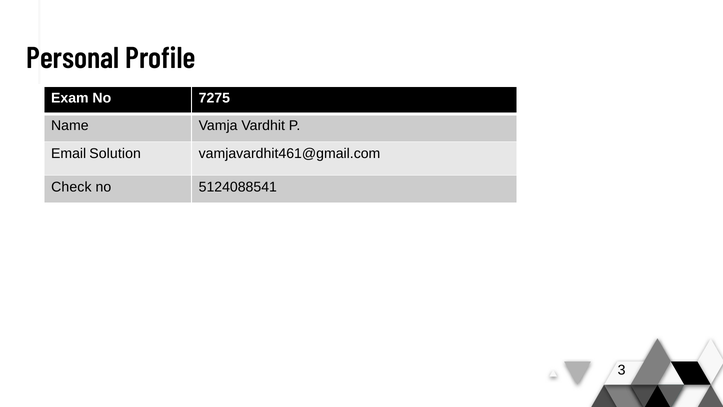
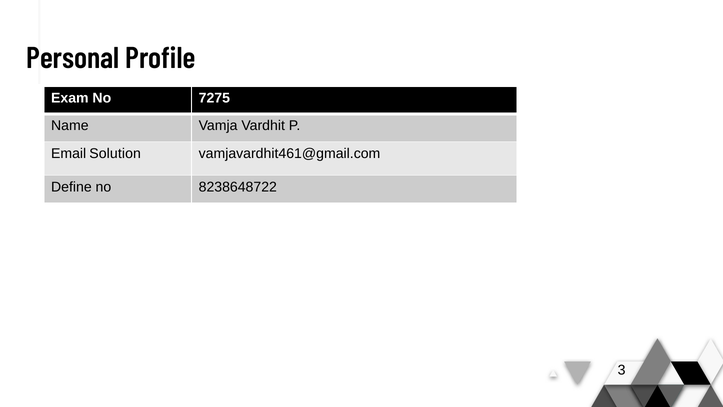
Check: Check -> Define (71, 187)
5124088541: 5124088541 -> 8238648722 (238, 187)
